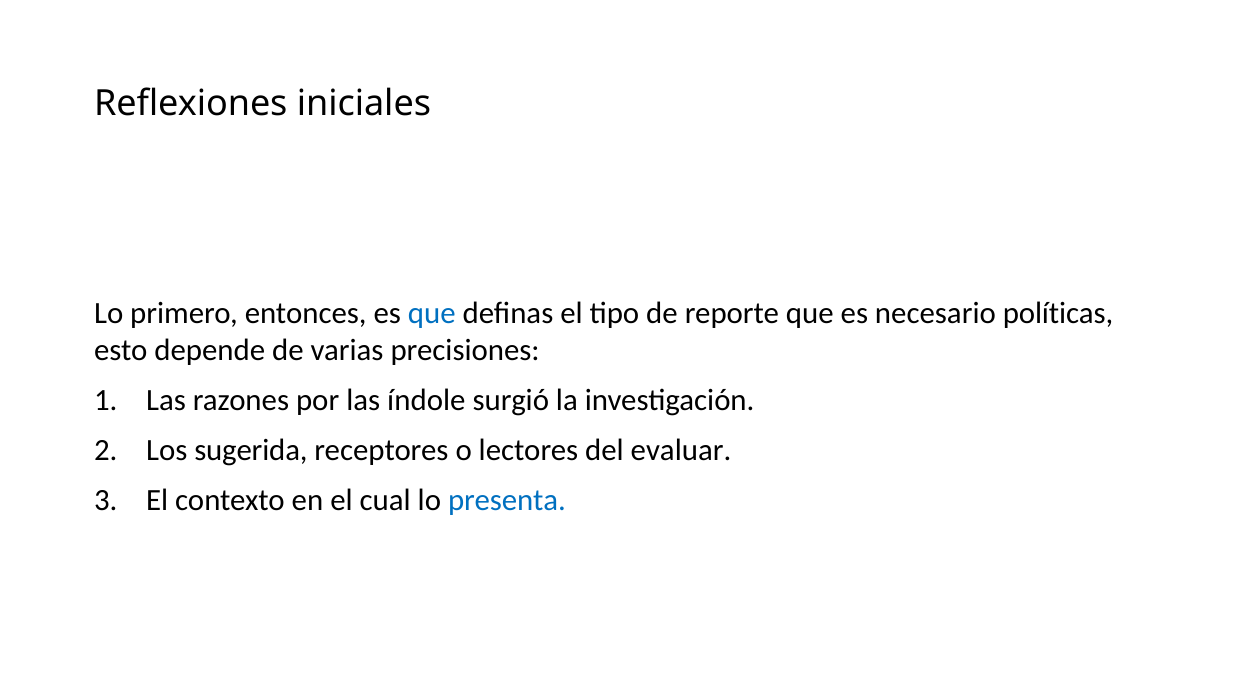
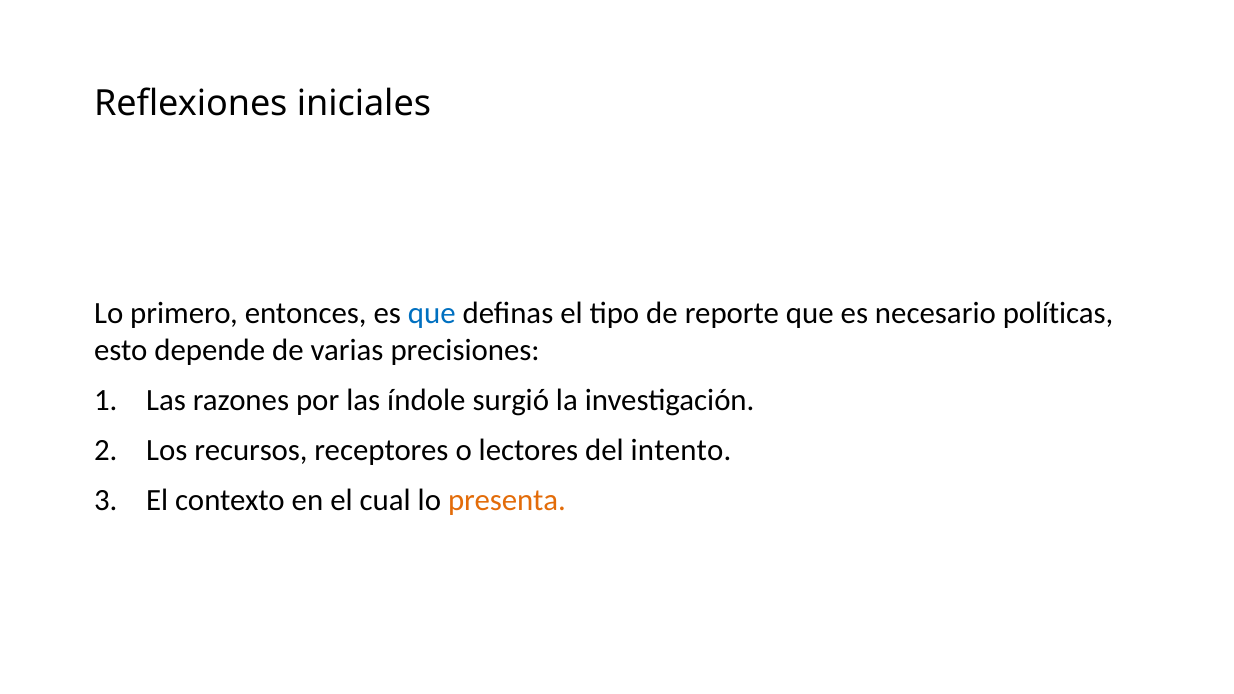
sugerida: sugerida -> recursos (251, 451)
evaluar: evaluar -> intento (681, 451)
presenta colour: blue -> orange (507, 500)
